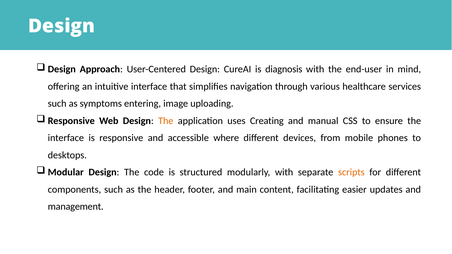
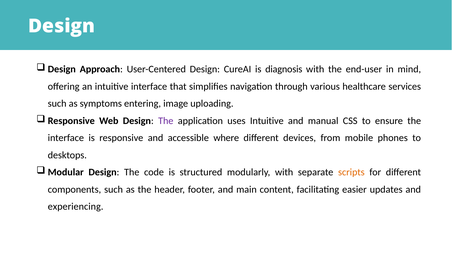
The colour: orange -> purple (166, 121)
uses Creating: Creating -> Intuitive (267, 121)
management: management -> experiencing (76, 207)
